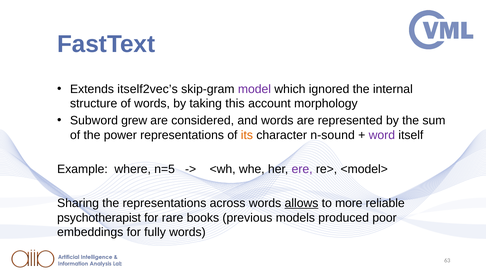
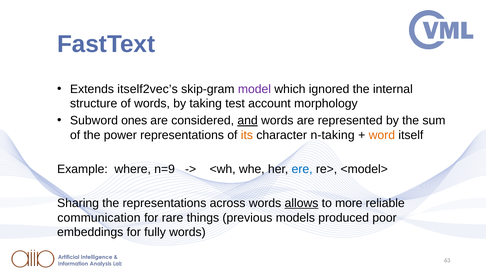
this: this -> test (235, 104)
grew: grew -> ones (134, 121)
and underline: none -> present (248, 121)
n-sound: n-sound -> n-taking (333, 135)
word colour: purple -> orange (382, 135)
n=5: n=5 -> n=9 (165, 169)
ere colour: purple -> blue (302, 169)
psychotherapist: psychotherapist -> communication (99, 218)
books: books -> things (203, 218)
